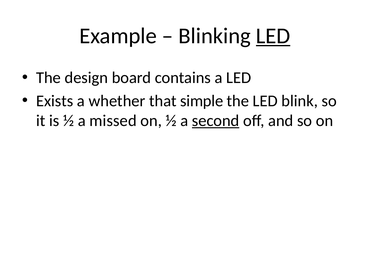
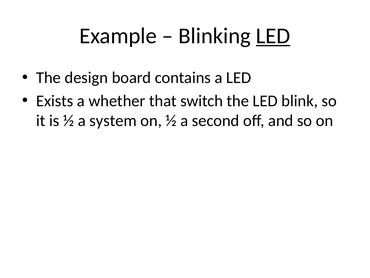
simple: simple -> switch (202, 101)
missed: missed -> system (113, 120)
second underline: present -> none (216, 120)
